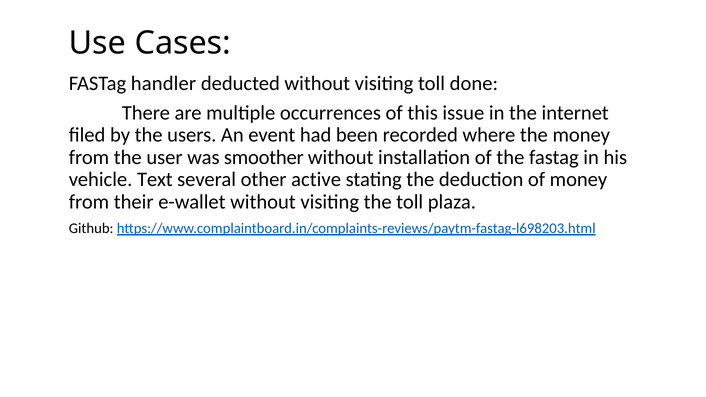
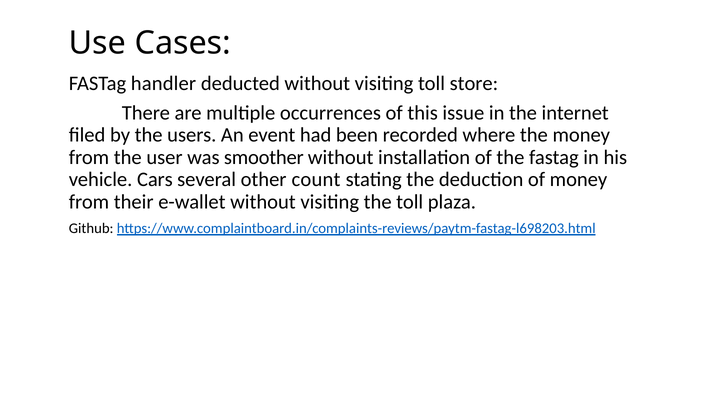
done: done -> store (474, 83)
Text: Text -> Cars (155, 180)
active: active -> count (316, 180)
